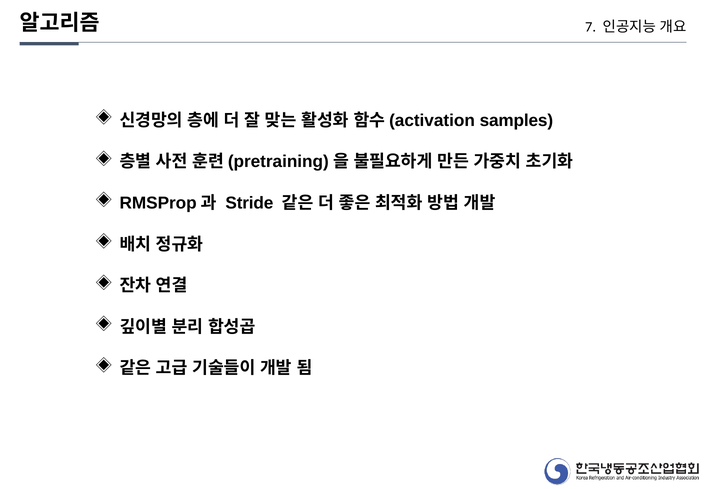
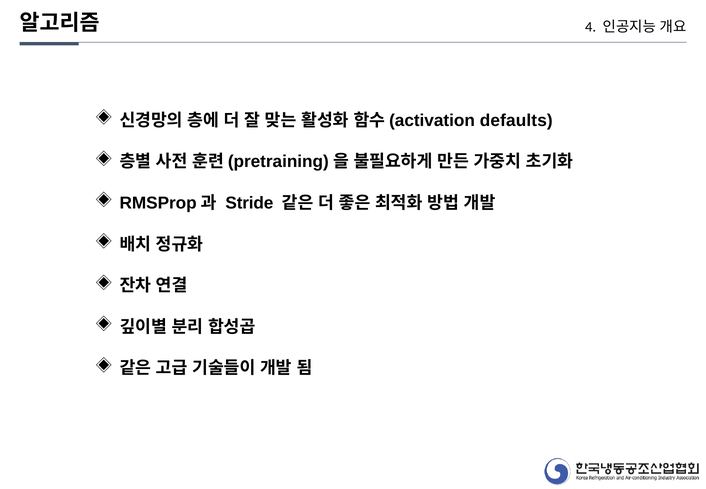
7: 7 -> 4 (591, 27)
samples: samples -> defaults (516, 120)
